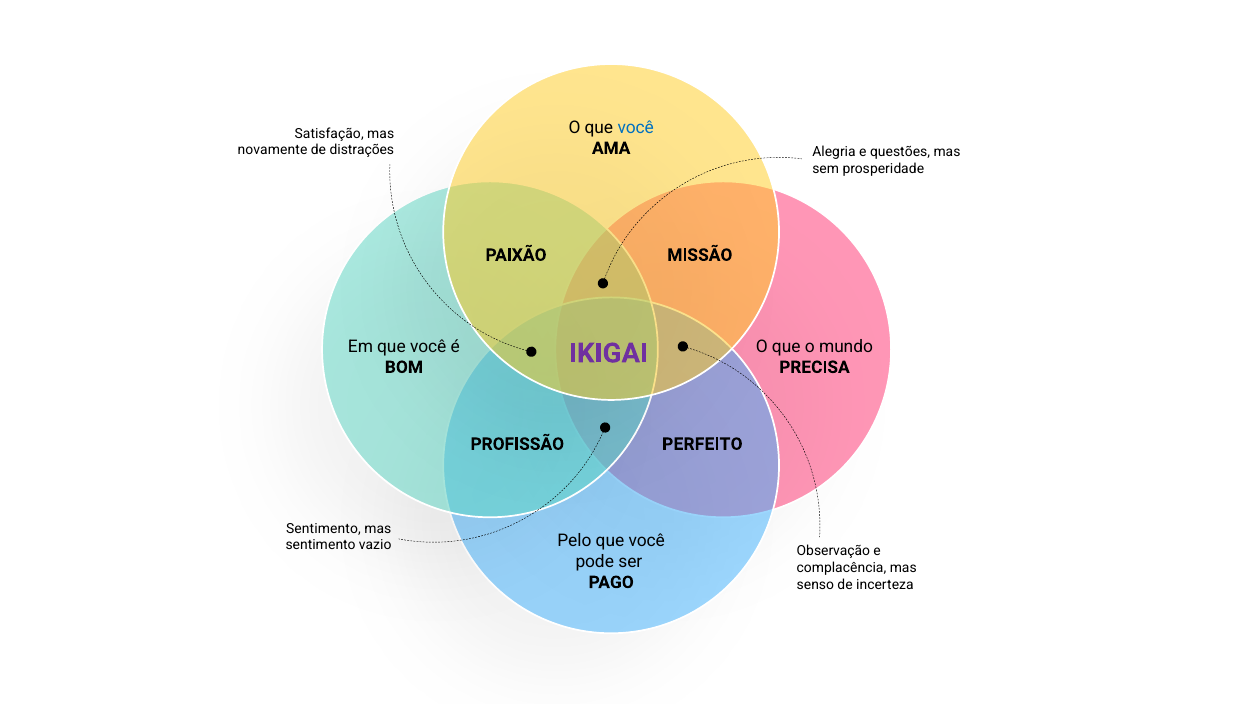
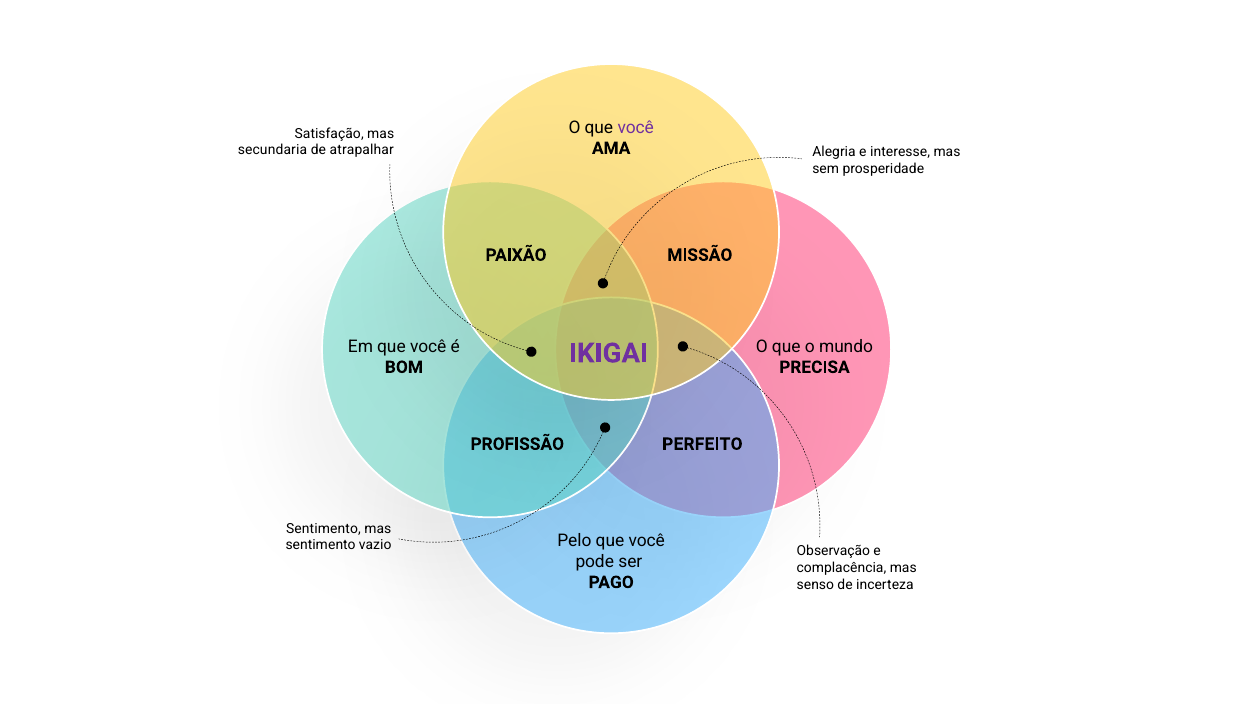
você colour: blue -> purple (636, 127)
questões: questões -> interesse (900, 152)
novamente: novamente -> secundaria (272, 150)
distrações: distrações -> atrapalhar (362, 150)
